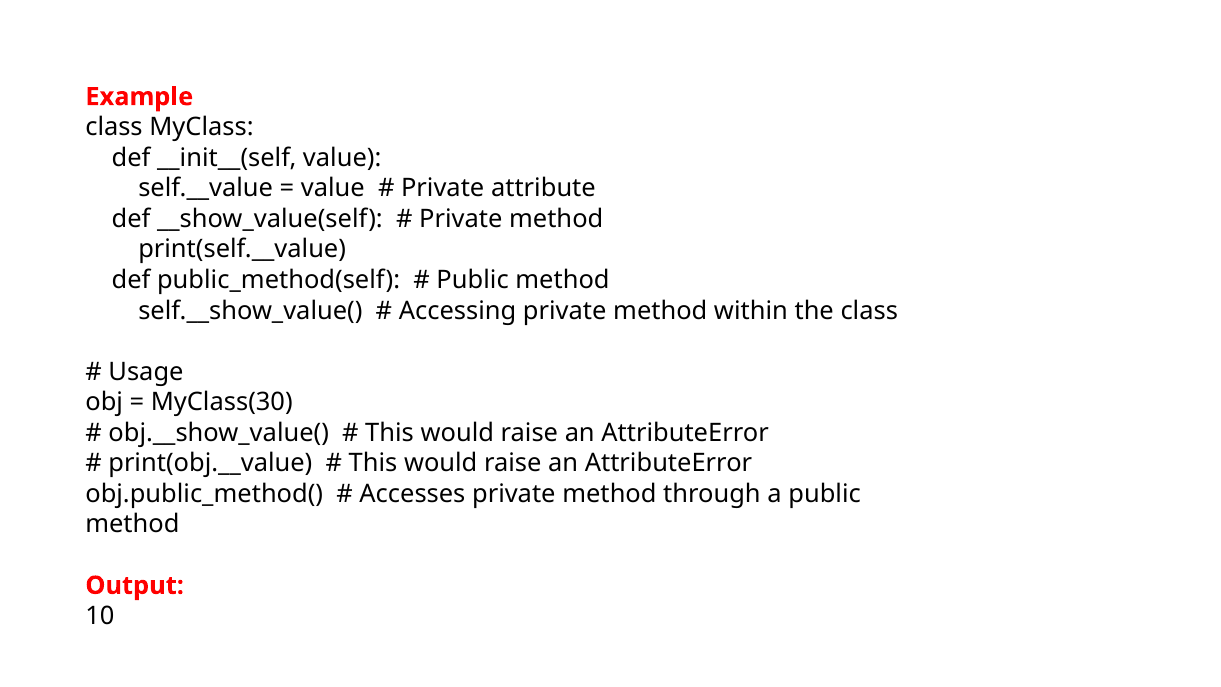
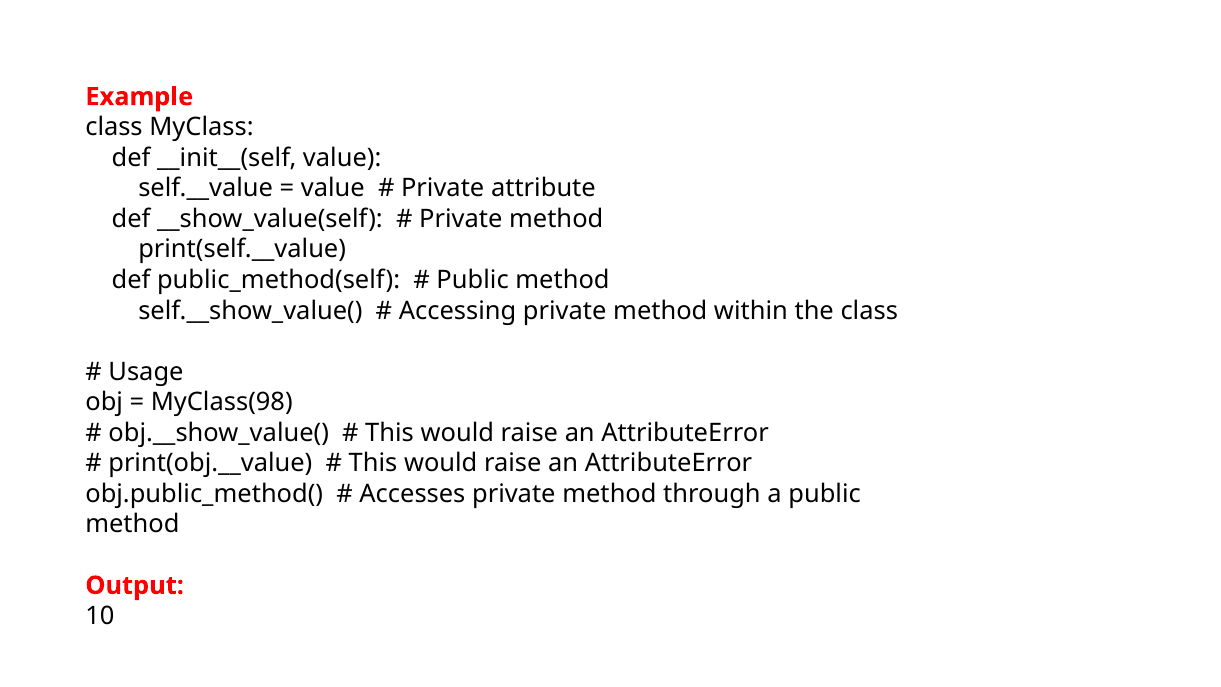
MyClass(30: MyClass(30 -> MyClass(98 (222, 402)
